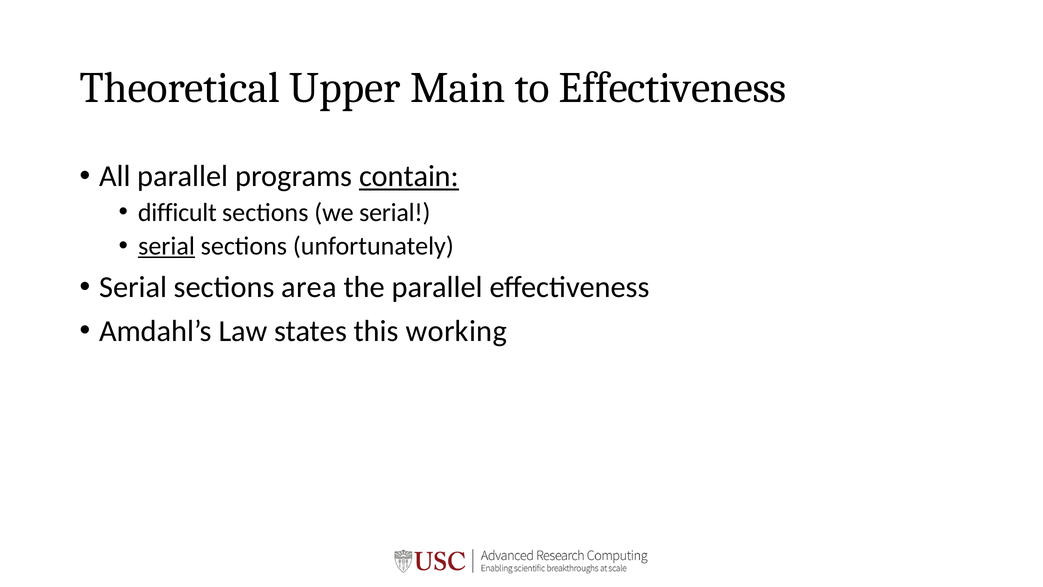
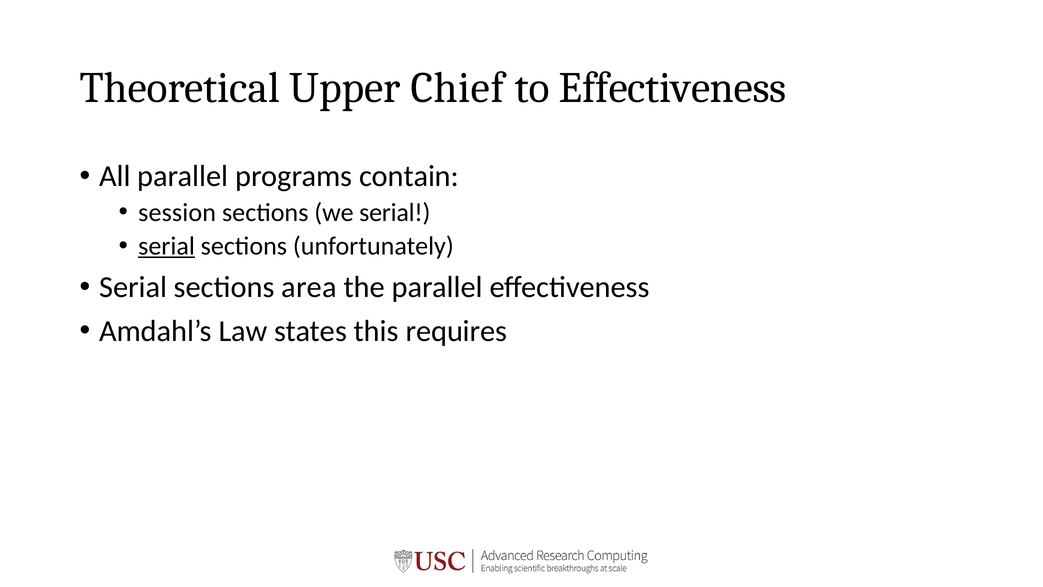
Main: Main -> Chief (458, 88)
contain underline: present -> none (409, 176)
difficult: difficult -> session (177, 212)
working: working -> requires (456, 331)
